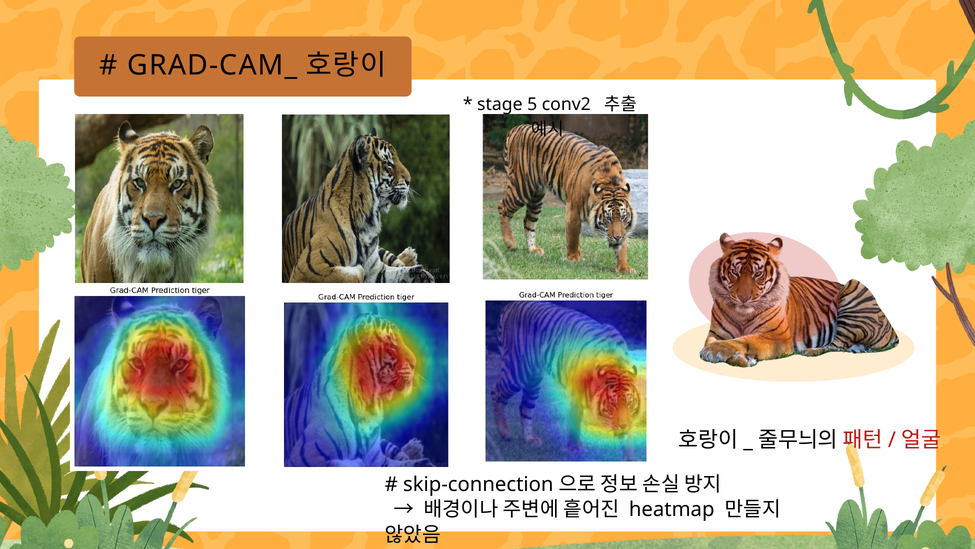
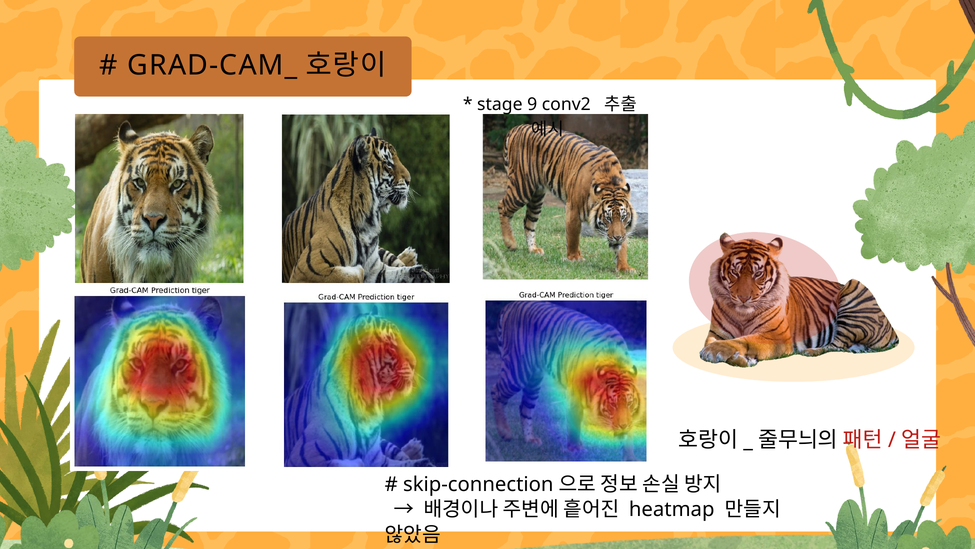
5: 5 -> 9 (532, 104)
